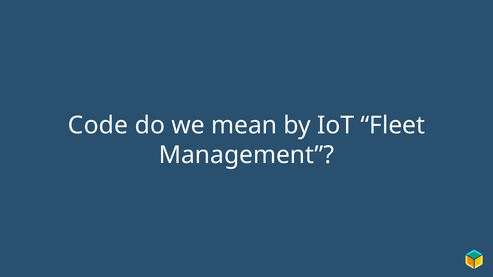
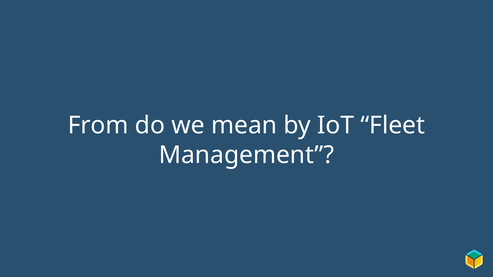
Code: Code -> From (98, 126)
